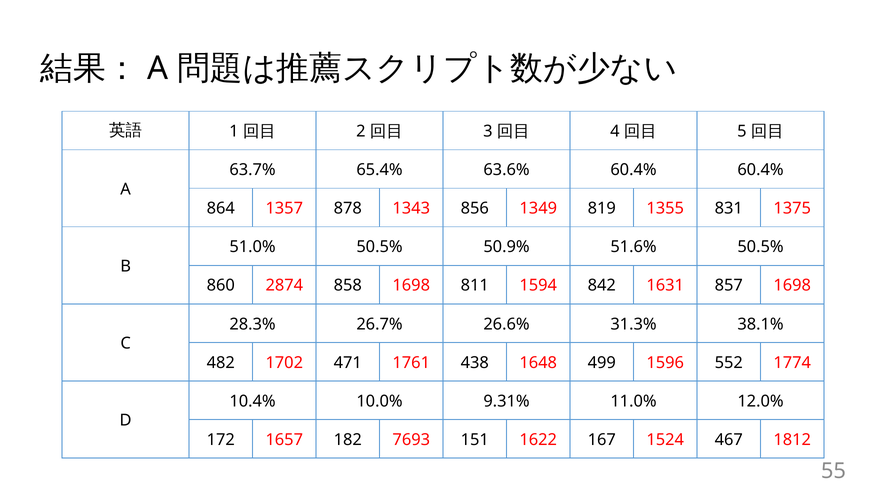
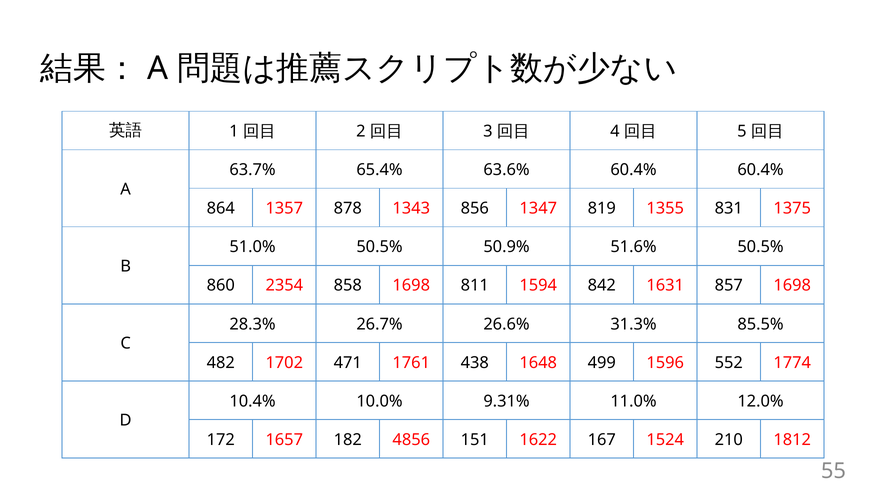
1349: 1349 -> 1347 (538, 209)
2874: 2874 -> 2354 (284, 286)
38.1%: 38.1% -> 85.5% (760, 324)
7693: 7693 -> 4856 (411, 440)
467: 467 -> 210 (729, 440)
